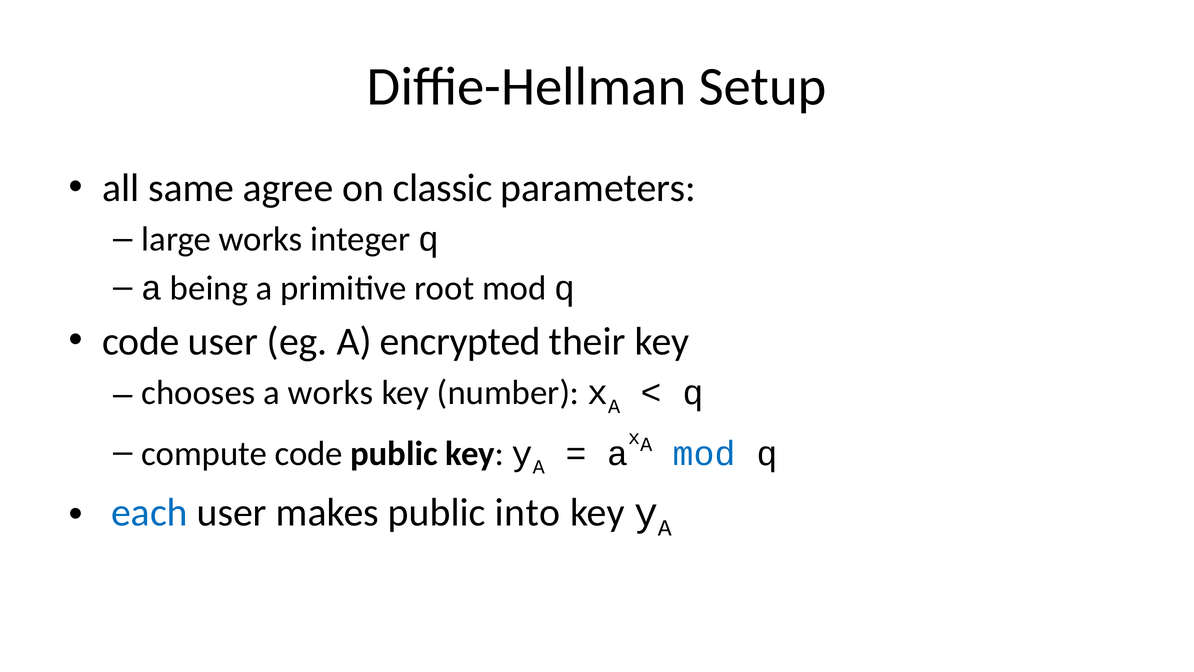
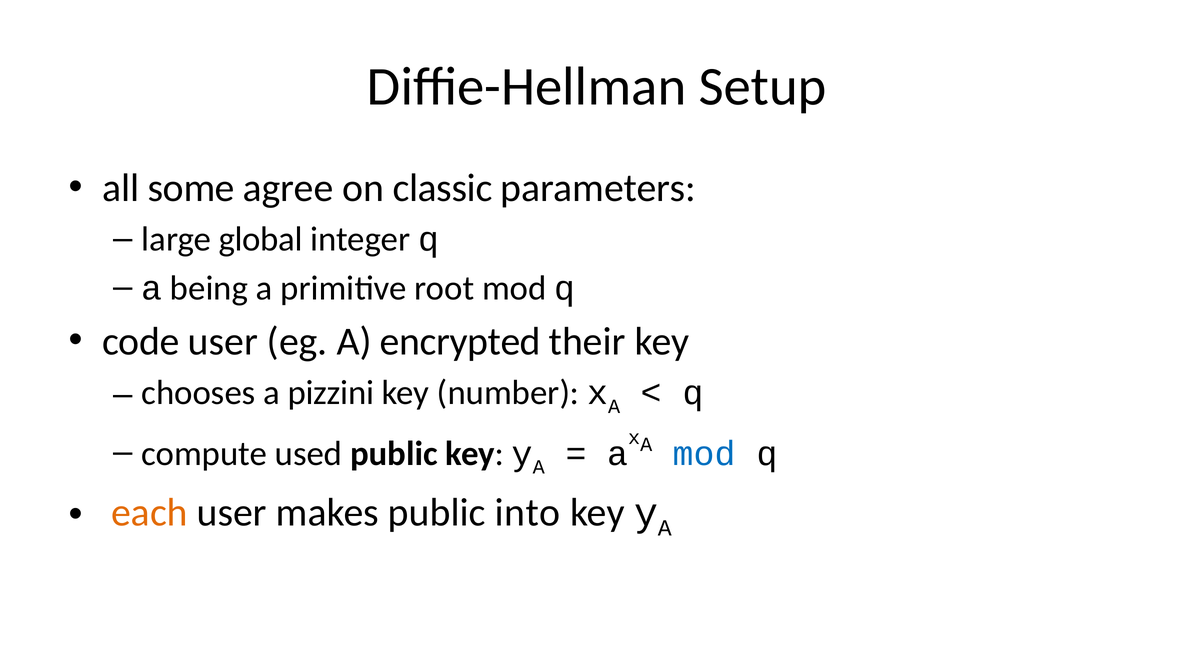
same: same -> some (191, 188)
large works: works -> global (261, 239)
a works: works -> pizzini (331, 393)
compute code: code -> used (308, 453)
each colour: blue -> orange (149, 512)
